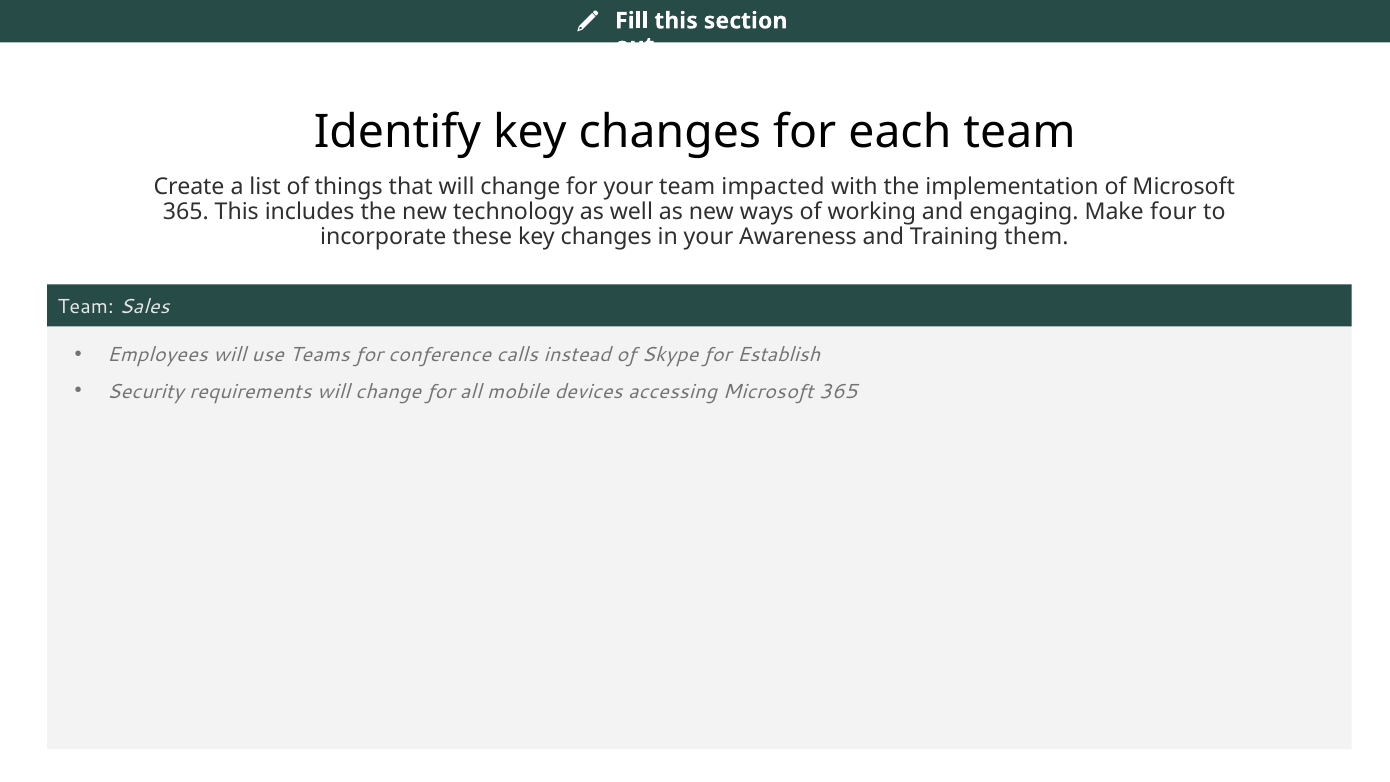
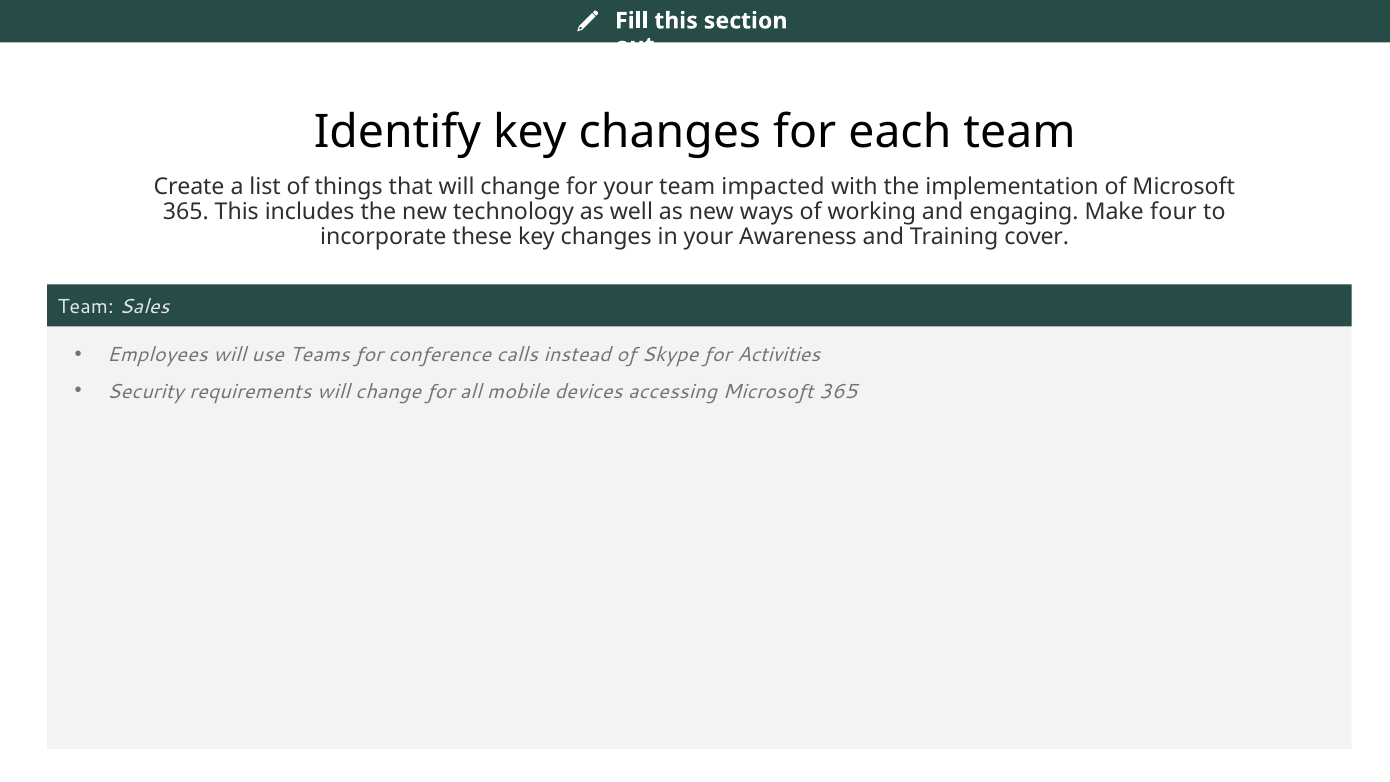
them: them -> cover (1037, 237)
Establish: Establish -> Activities (779, 355)
